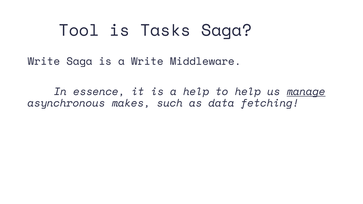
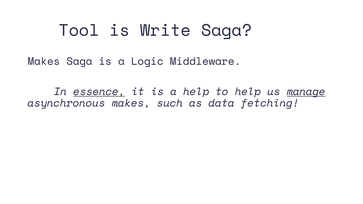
Tasks: Tasks -> Write (165, 30)
Write: Write -> Makes (44, 61)
a Write: Write -> Logic (147, 61)
essence underline: none -> present (99, 92)
